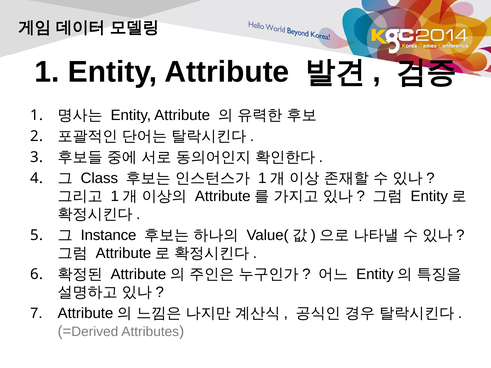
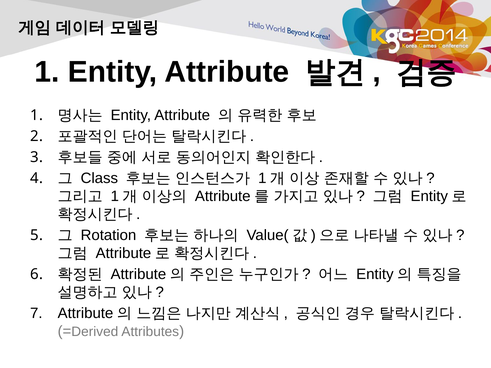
Instance: Instance -> Rotation (108, 235)
